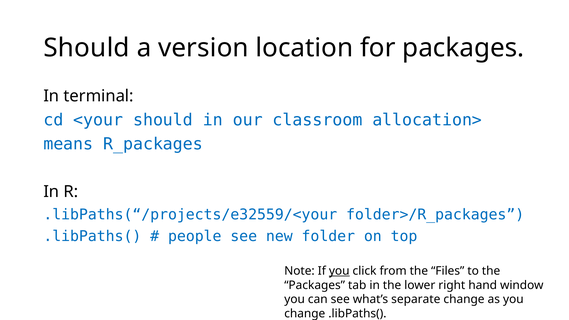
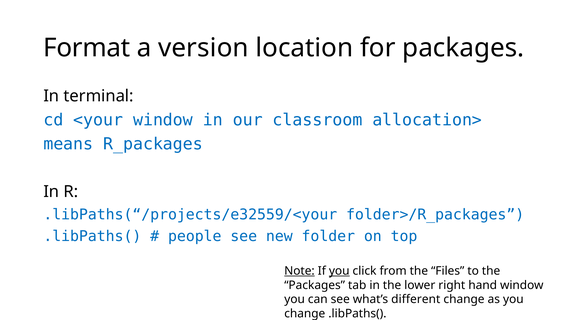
Should: Should -> Format (87, 48)
<your should: should -> window (163, 120)
Note underline: none -> present (299, 271)
separate: separate -> different (416, 299)
